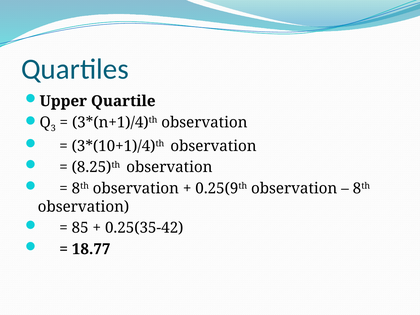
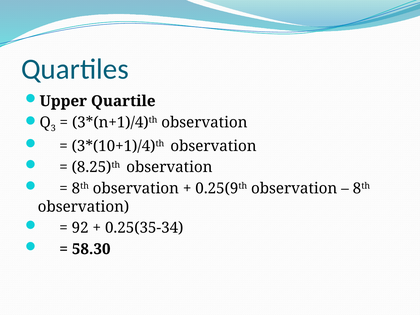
85: 85 -> 92 (80, 228)
0.25(35-42: 0.25(35-42 -> 0.25(35-34 (144, 228)
18.77: 18.77 -> 58.30 (91, 249)
